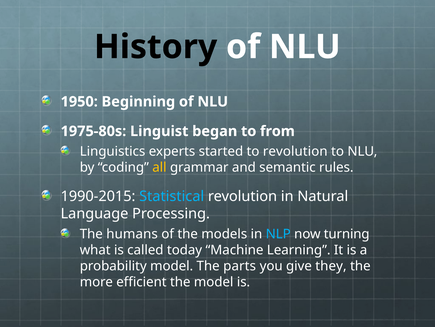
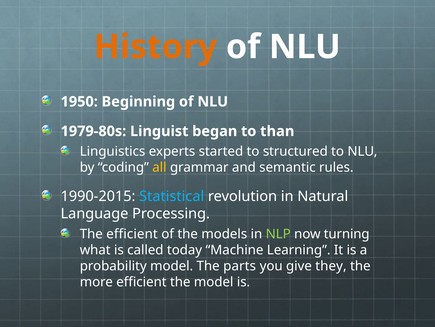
History colour: black -> orange (156, 47)
1975-80s: 1975-80s -> 1979-80s (93, 131)
from: from -> than (277, 131)
to revolution: revolution -> structured (295, 151)
The humans: humans -> efficient (132, 234)
NLP colour: light blue -> light green (278, 234)
